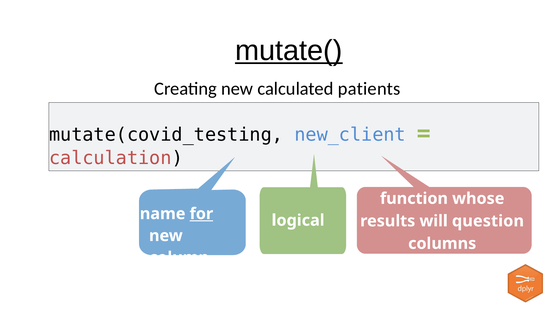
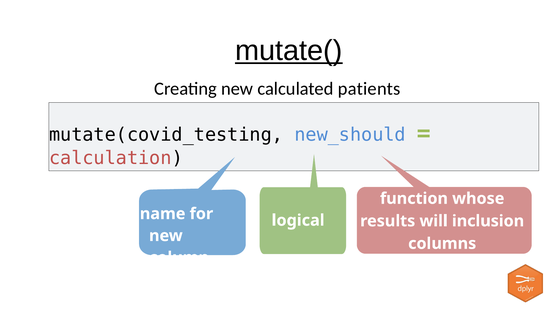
new_client: new_client -> new_should (350, 135)
for underline: present -> none (201, 214)
question: question -> inclusion (488, 221)
